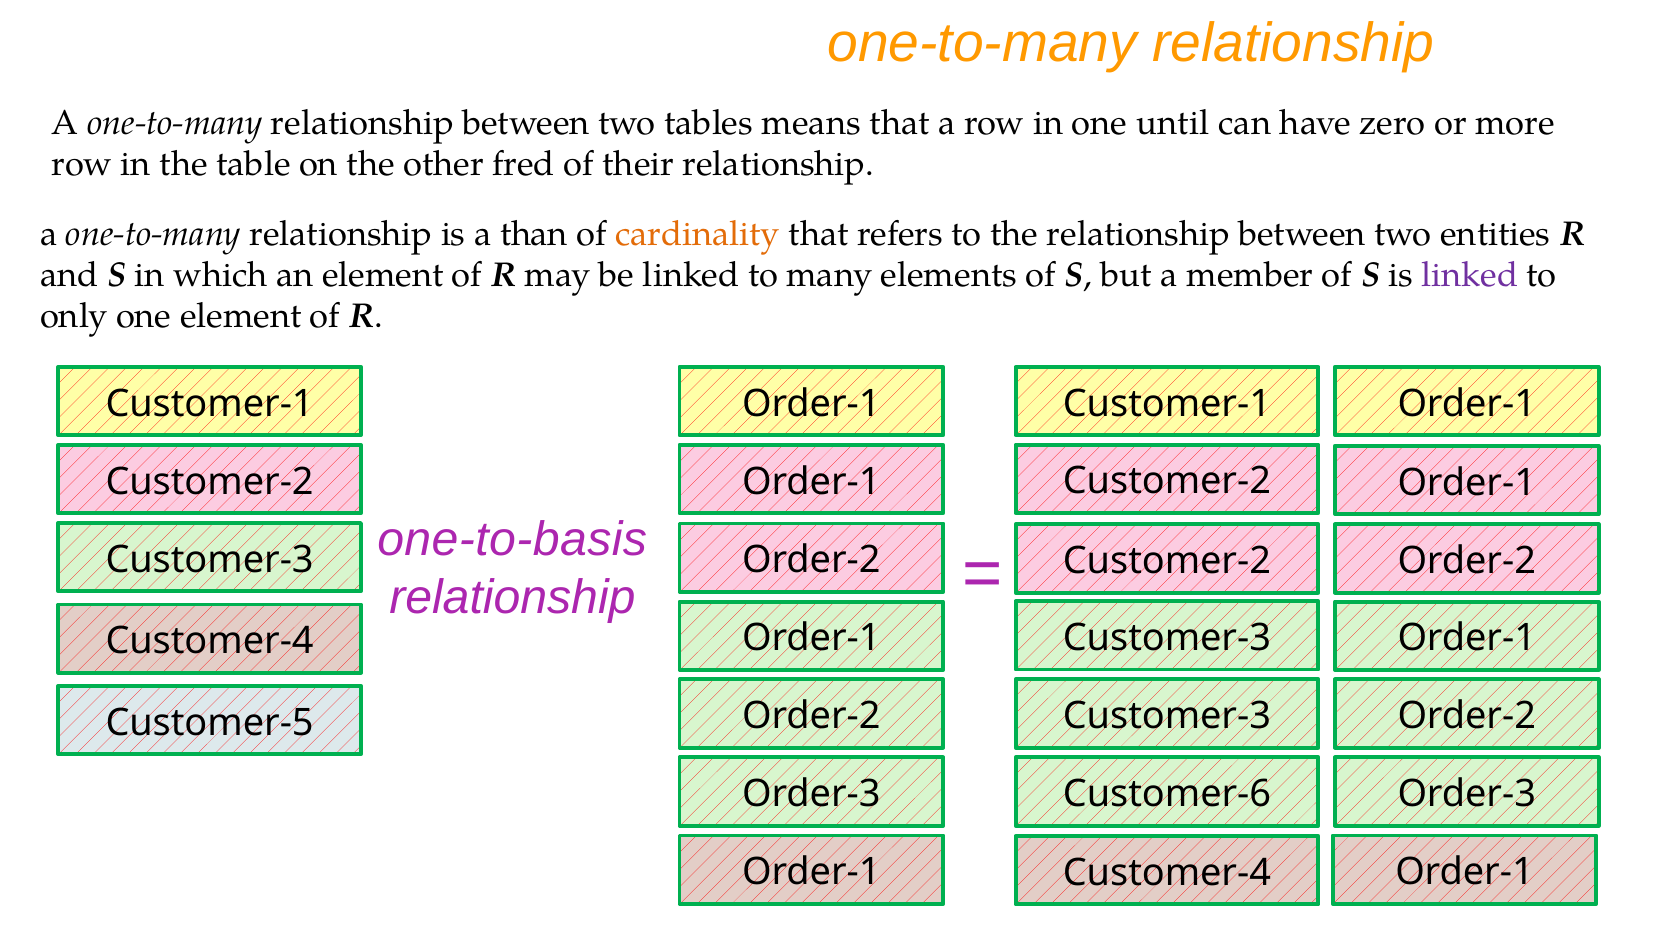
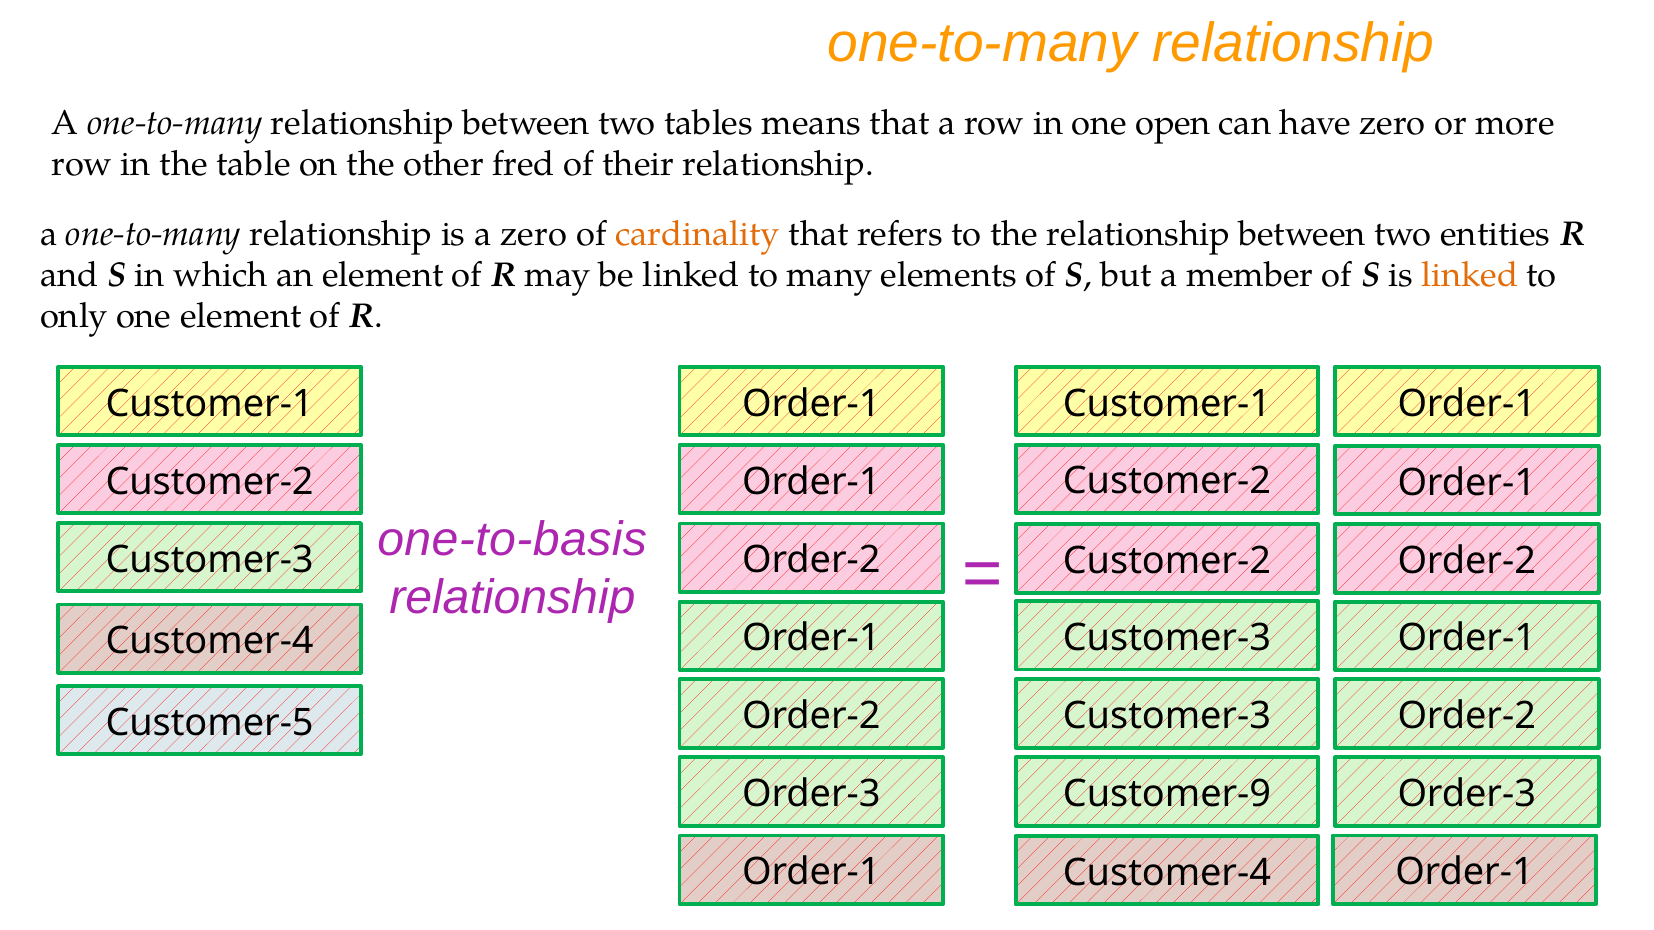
until: until -> open (1173, 123)
a than: than -> zero (534, 234)
linked colour: purple -> orange (1470, 275)
Customer-6: Customer-6 -> Customer-9 (1167, 795)
